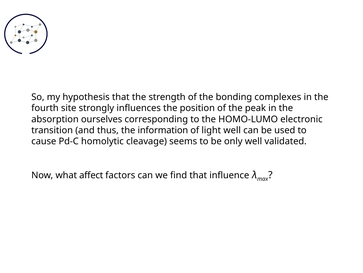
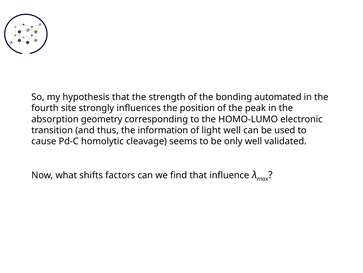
complexes: complexes -> automated (278, 97)
ourselves: ourselves -> geometry (102, 119)
affect: affect -> shifts (91, 175)
